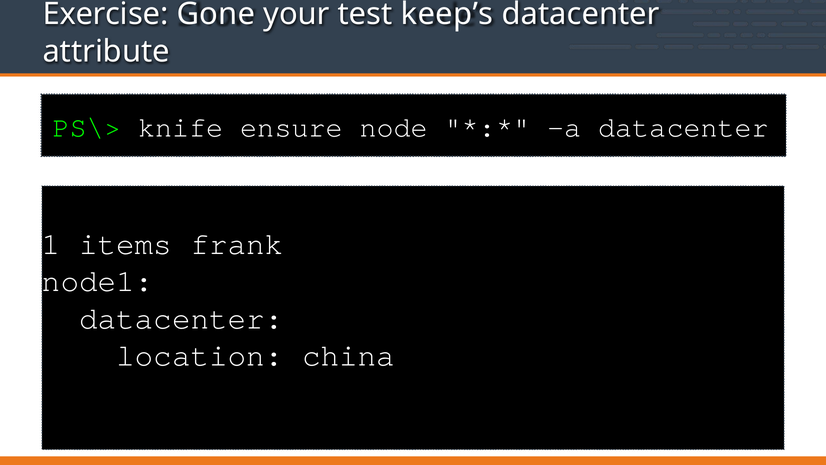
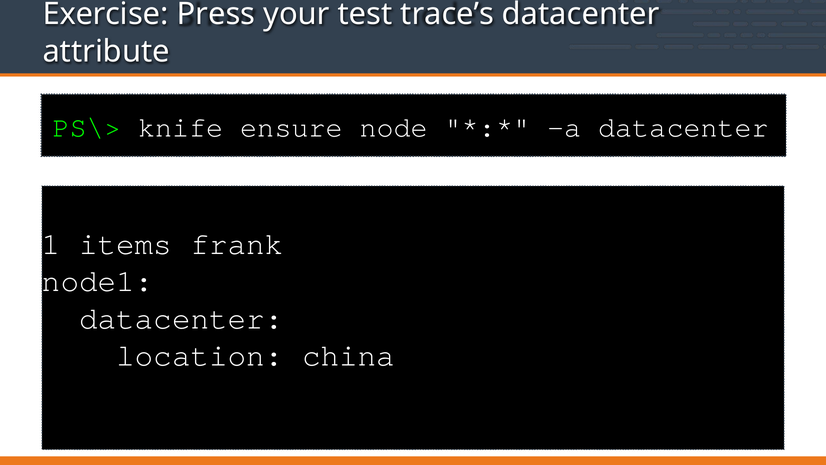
Gone: Gone -> Press (216, 14)
keep’s: keep’s -> trace’s (447, 14)
